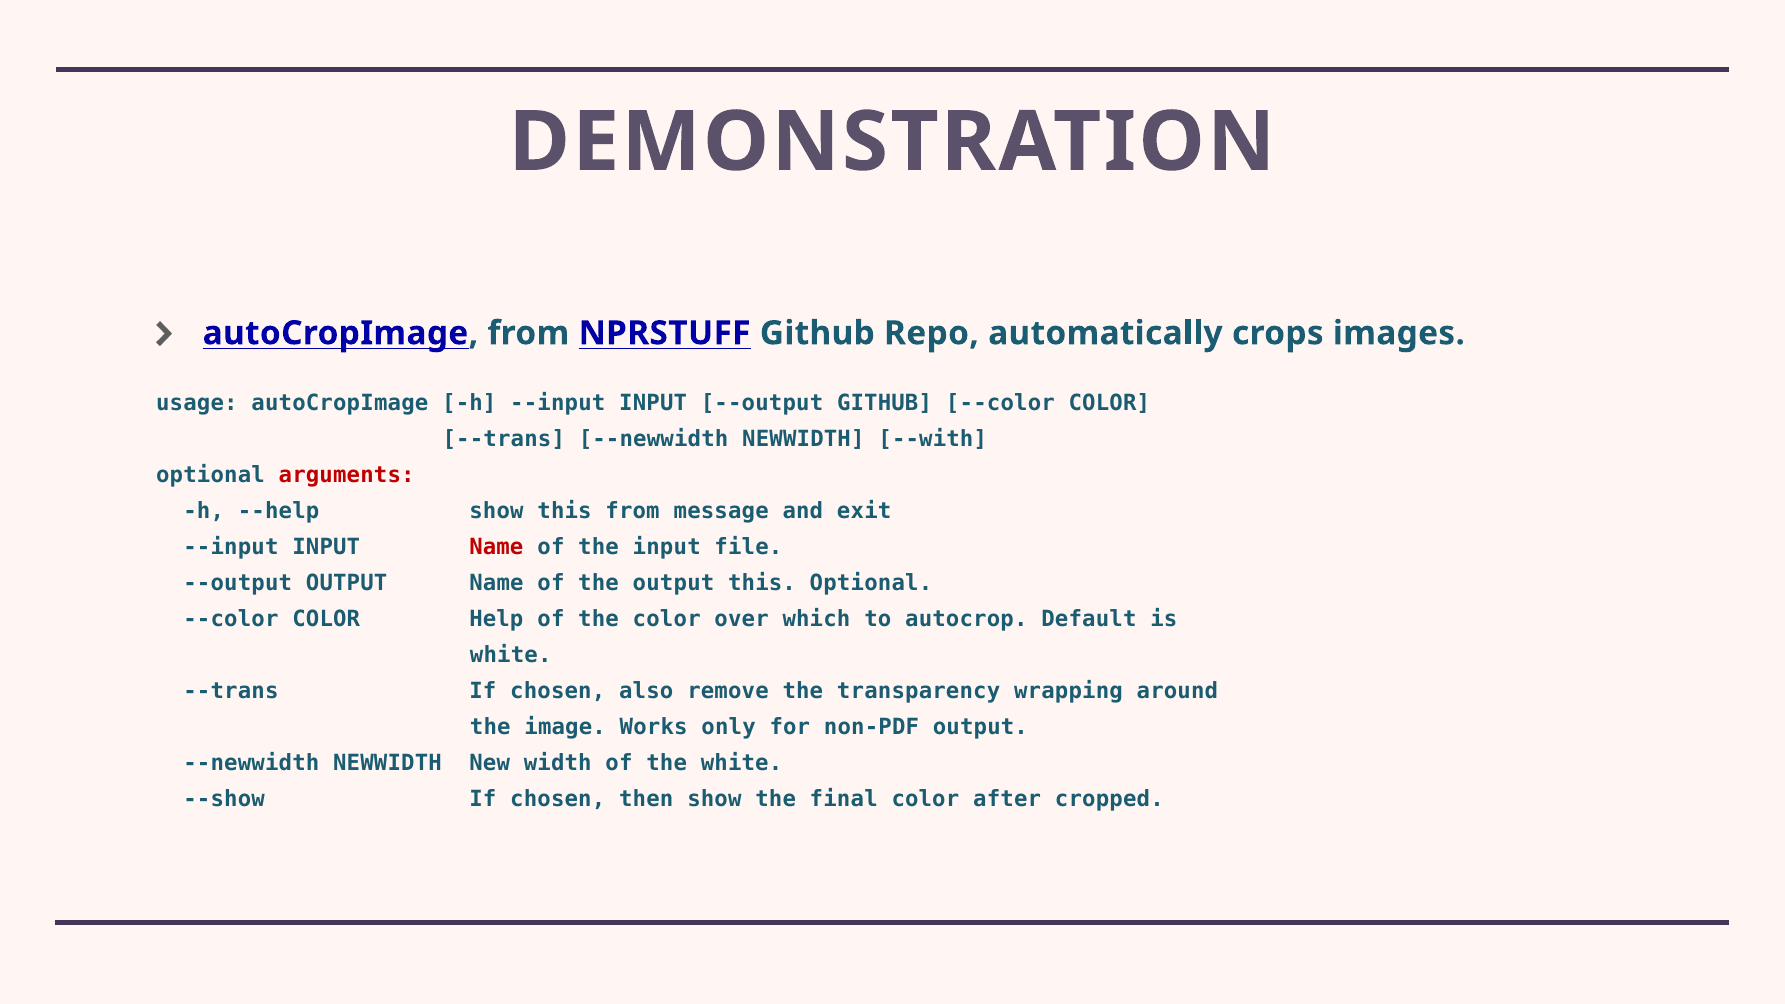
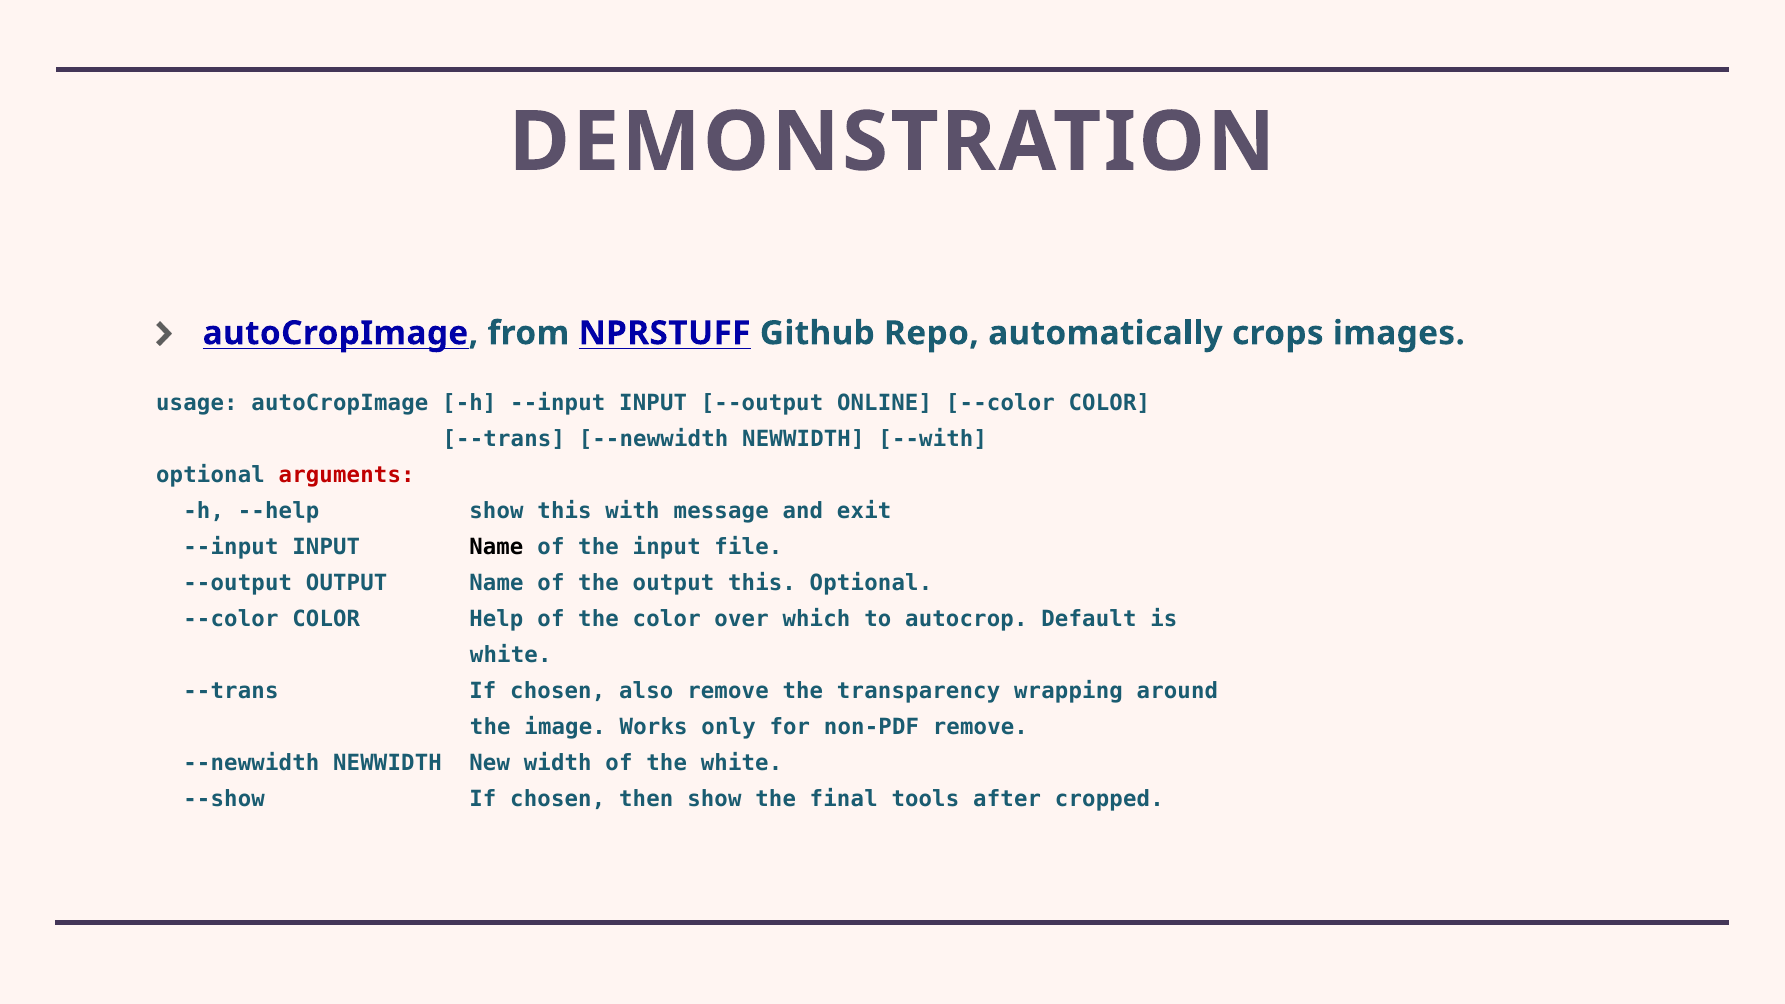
--output GITHUB: GITHUB -> ONLINE (885, 403)
this from: from -> with (633, 511)
Name colour: red -> black (496, 547)
non-PDF output: output -> remove (980, 727)
final color: color -> tools (925, 800)
